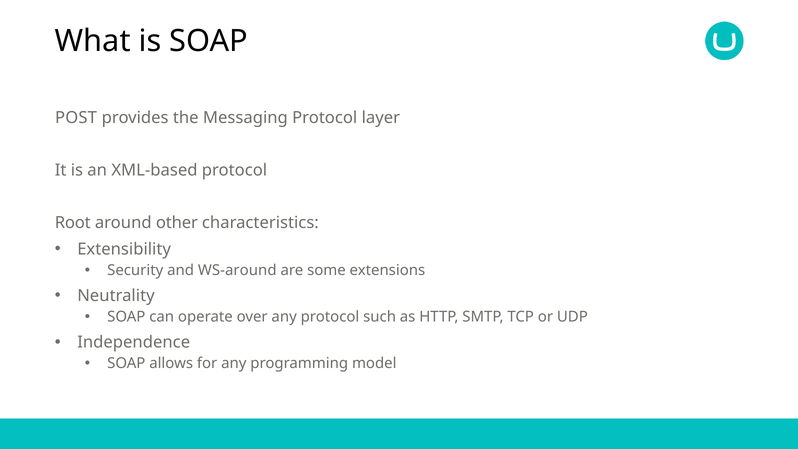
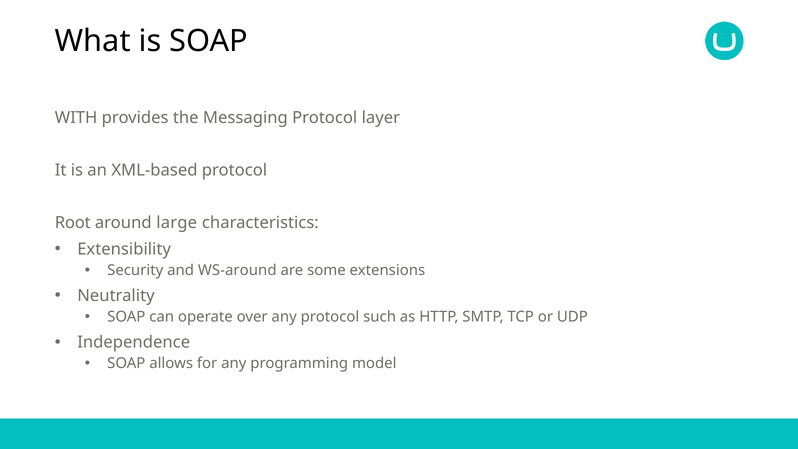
POST: POST -> WITH (76, 118)
other: other -> large (177, 223)
